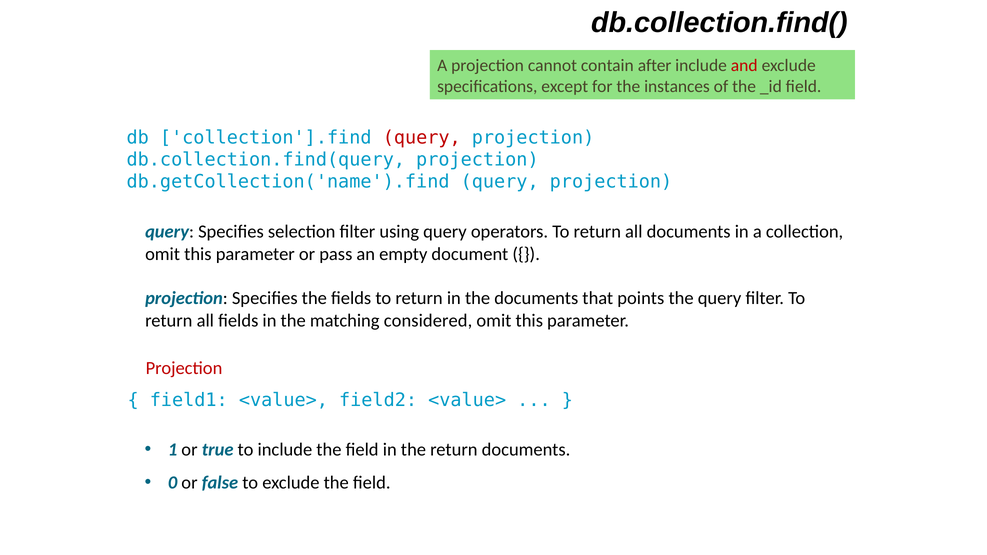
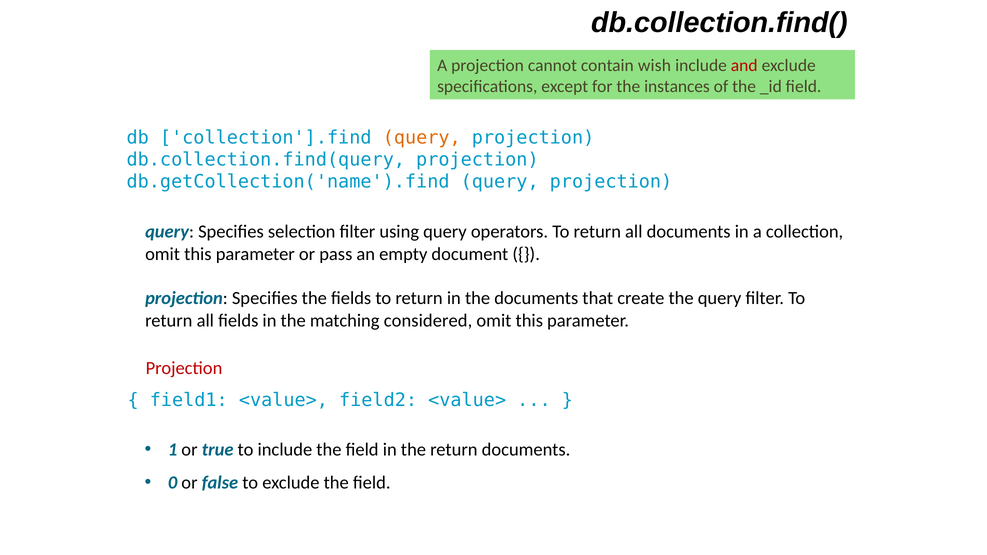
after: after -> wish (654, 65)
query colour: red -> orange (422, 137)
points: points -> create (641, 299)
